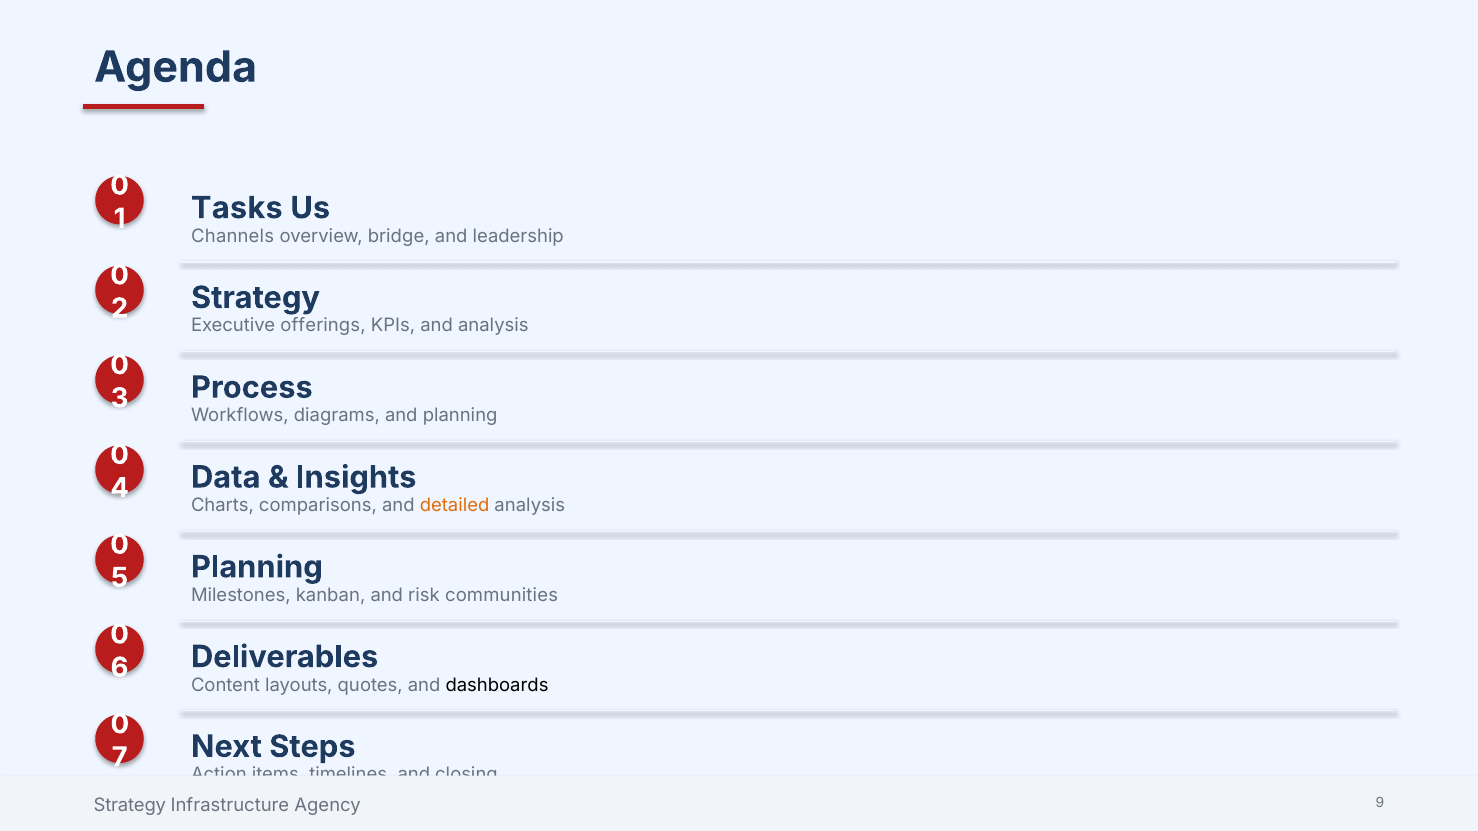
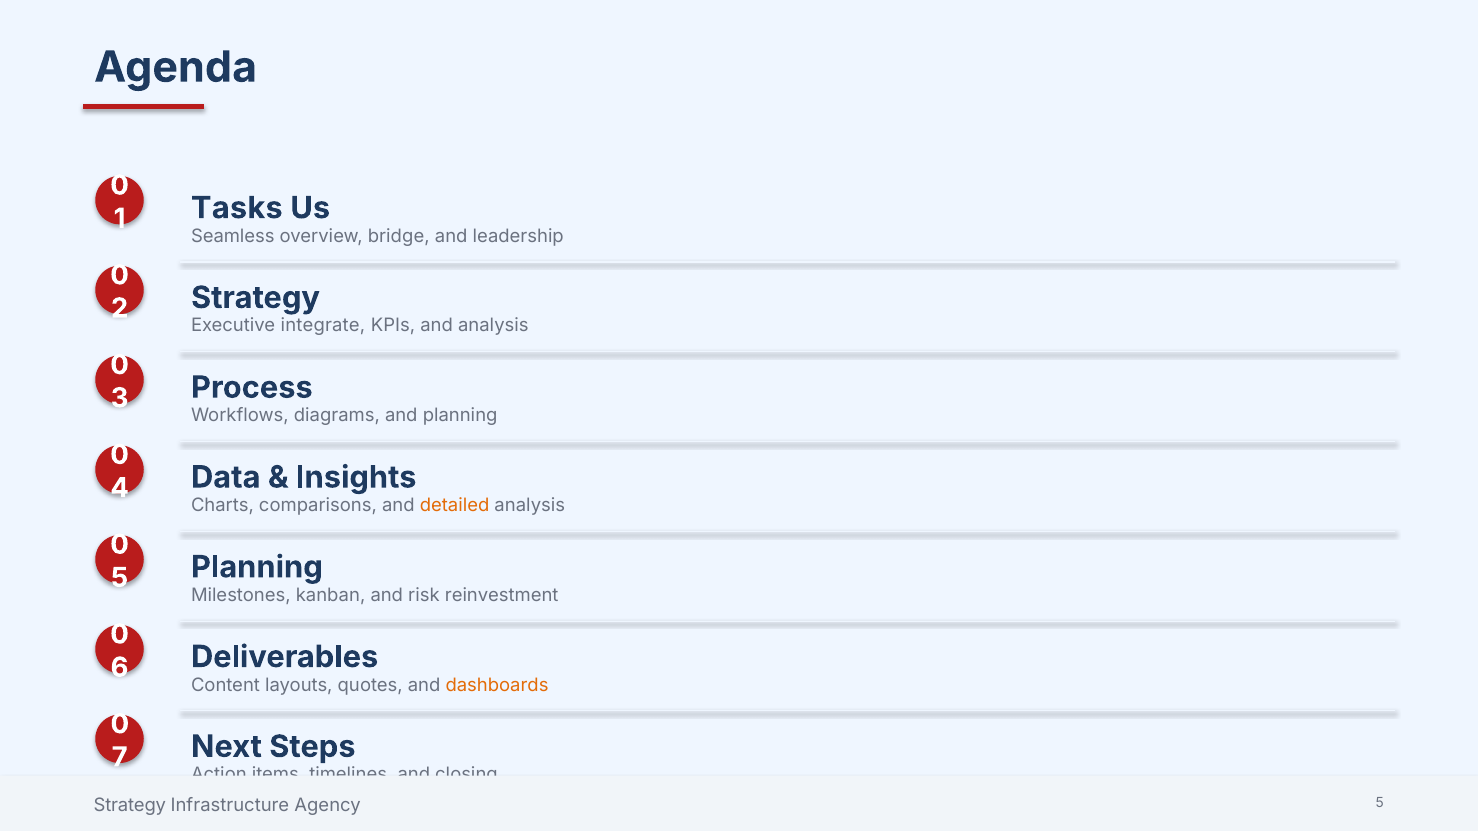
Channels: Channels -> Seamless (233, 236)
offerings: offerings -> integrate (323, 326)
communities: communities -> reinvestment (502, 595)
dashboards colour: black -> orange (497, 685)
Agency 9: 9 -> 5 (1380, 803)
